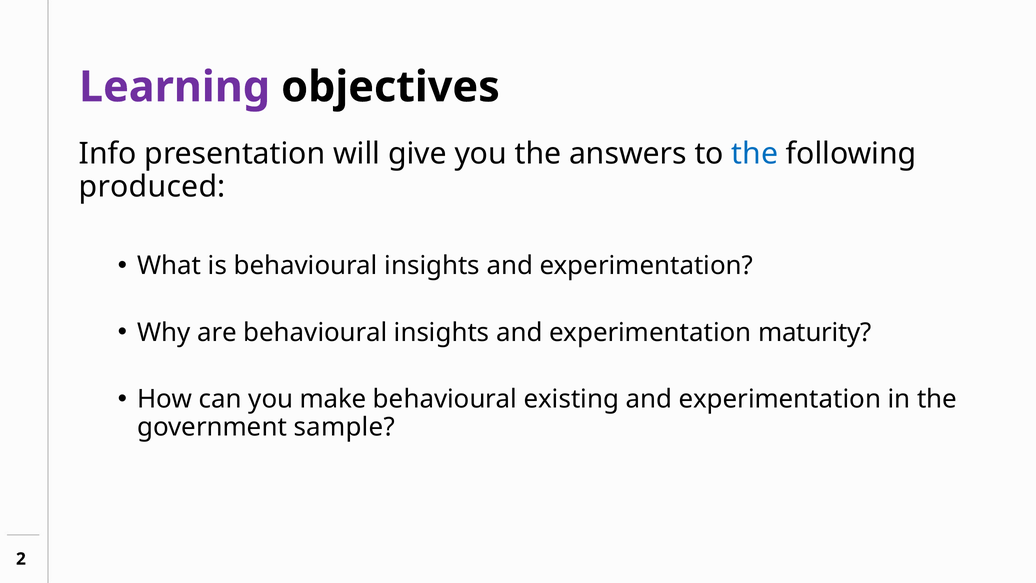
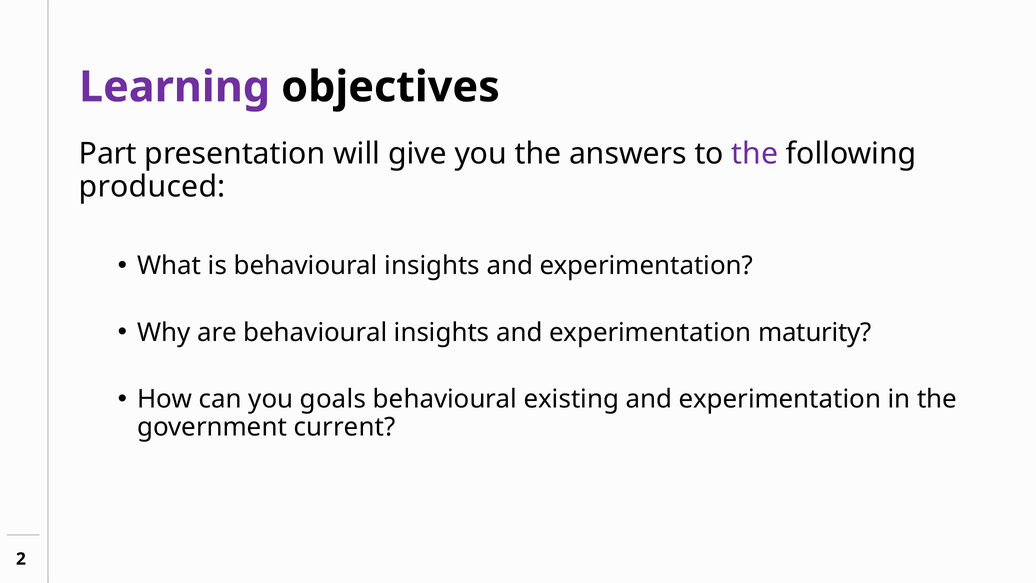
Info: Info -> Part (108, 154)
the colour: blue -> purple (755, 154)
make: make -> goals (333, 399)
sample: sample -> current (344, 427)
